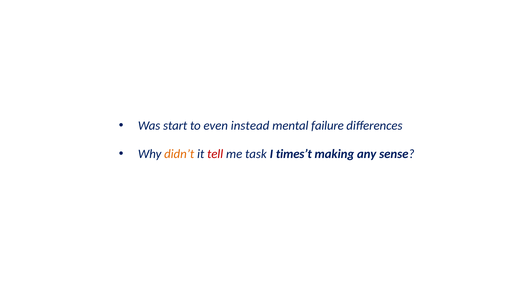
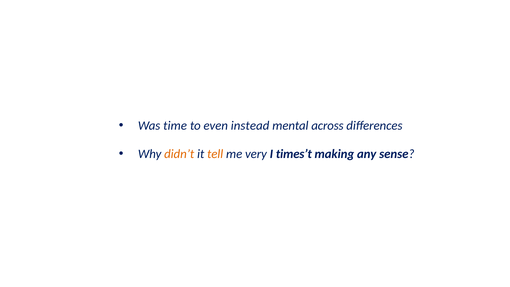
start: start -> time (175, 126)
failure: failure -> across (327, 126)
tell colour: red -> orange (215, 154)
task: task -> very (256, 154)
